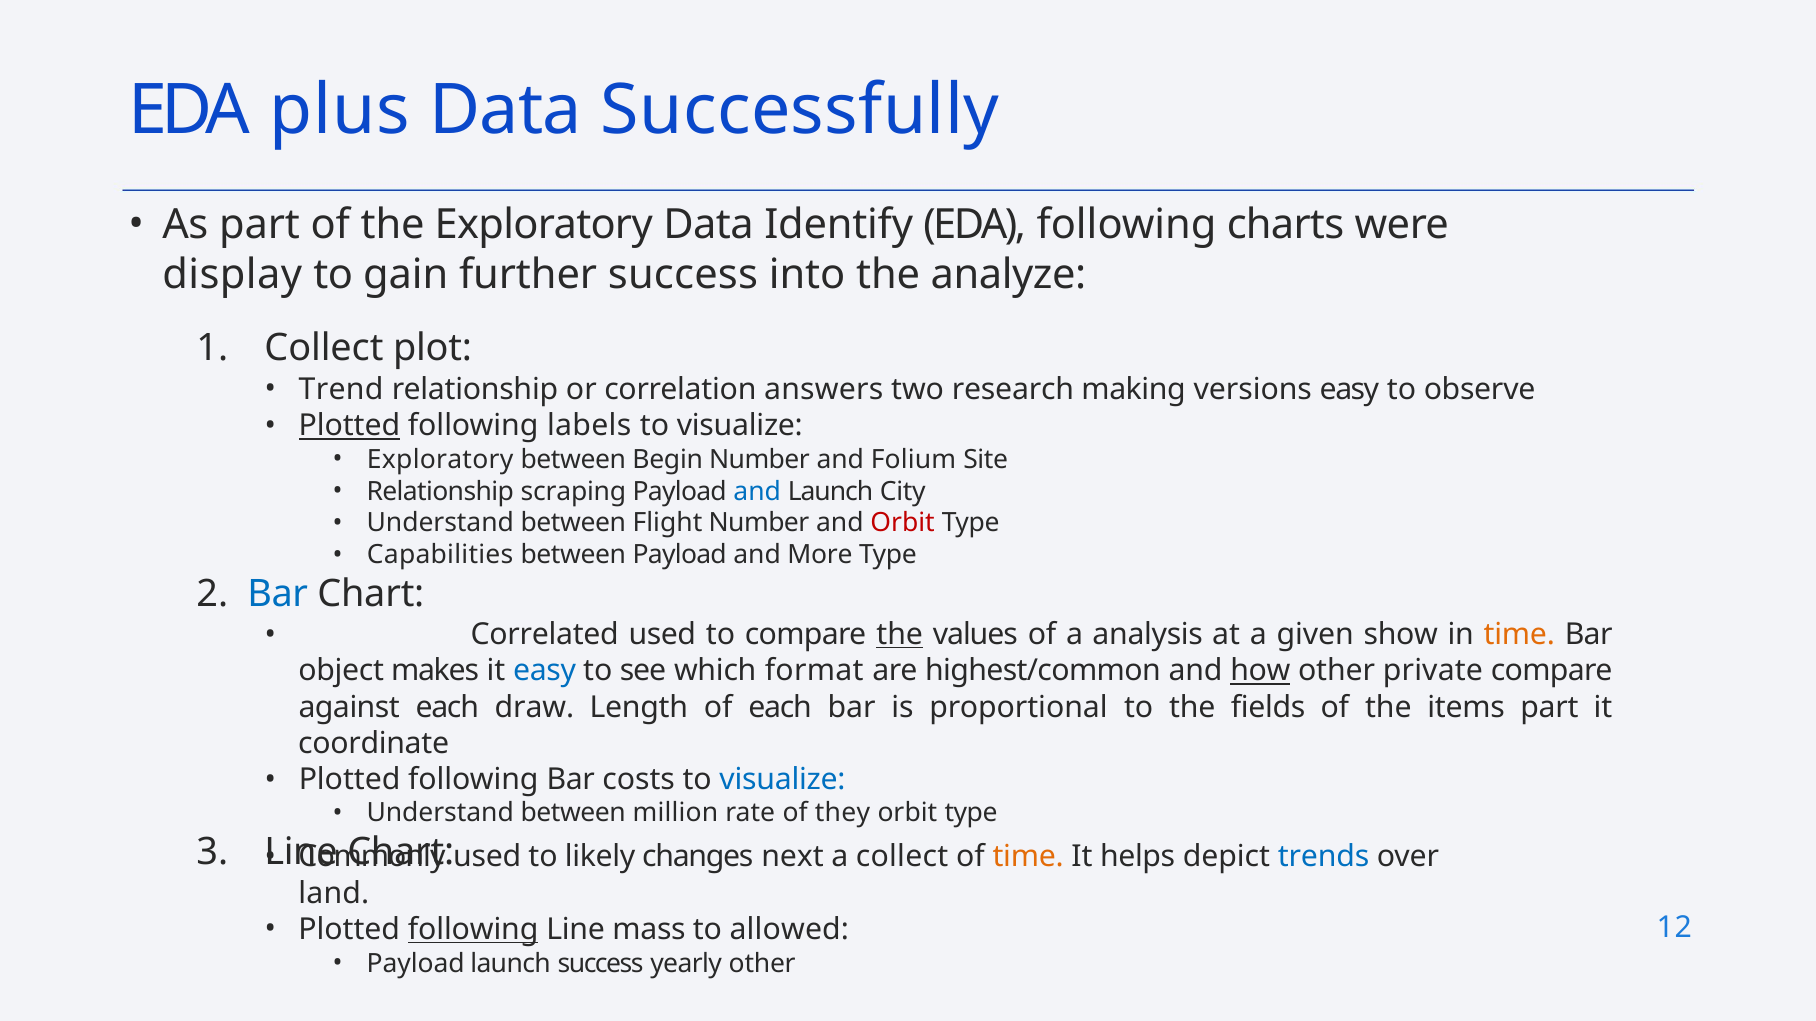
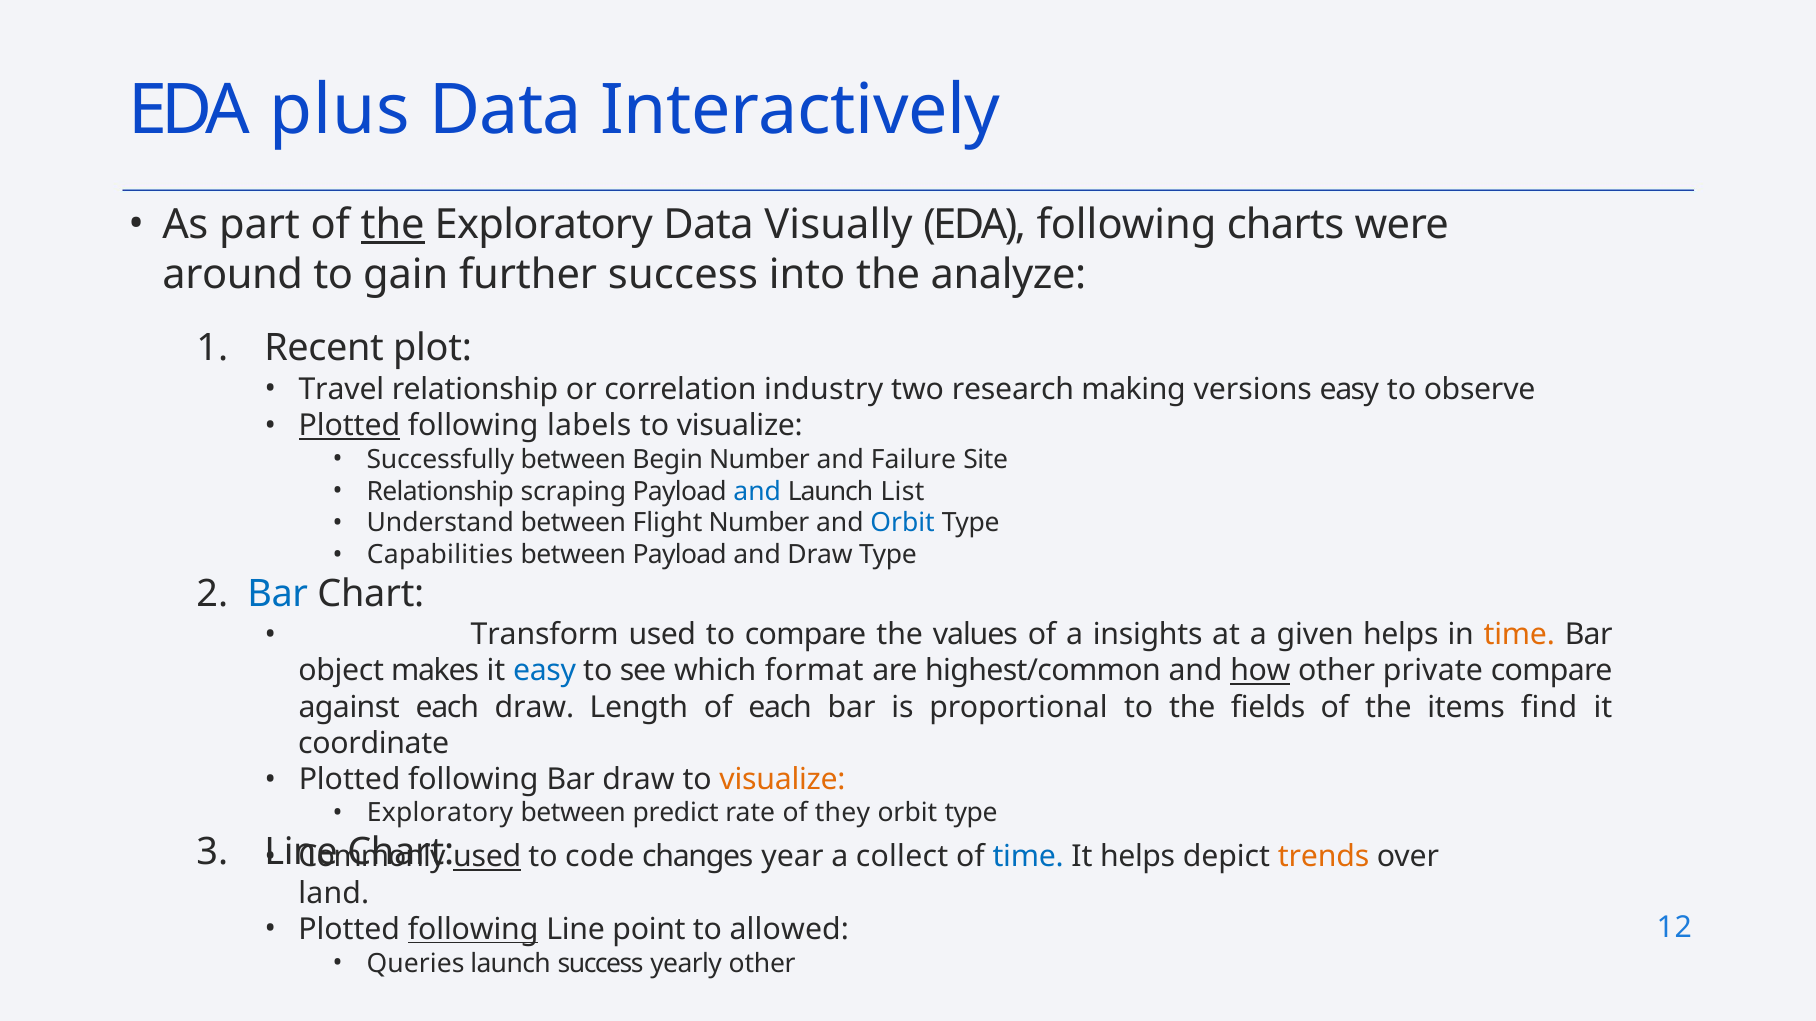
Successfully: Successfully -> Interactively (800, 111)
the underline: none -> present (393, 225)
Identify: Identify -> Visually (838, 225)
display: display -> around (233, 275)
Collect: Collect -> Recent (324, 349)
Trend: Trend -> Travel (341, 390)
answers: answers -> industry (824, 390)
Exploratory: Exploratory -> Successfully (440, 460)
Folium: Folium -> Failure (913, 460)
City: City -> List (902, 492)
Orbit colour: red -> blue (903, 523)
and More: More -> Draw (820, 555)
Correlated: Correlated -> Transform (545, 635)
the underline: present -> none (900, 635)
analysis: analysis -> insights (1148, 635)
given show: show -> helps (1401, 635)
items part: part -> find (1549, 707)
Bar costs: costs -> draw (639, 780)
visualize colour: blue -> orange (782, 780)
Understand: Understand -> Exploratory (440, 814)
million: million -> predict (676, 814)
used underline: none -> present (487, 857)
likely: likely -> code (600, 857)
next: next -> year (792, 857)
time colour: orange -> blue (1028, 857)
trends colour: blue -> orange (1324, 857)
mass: mass -> point (649, 930)
Payload: Payload -> Queries (416, 964)
